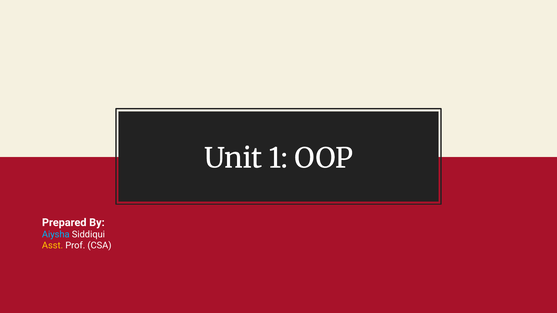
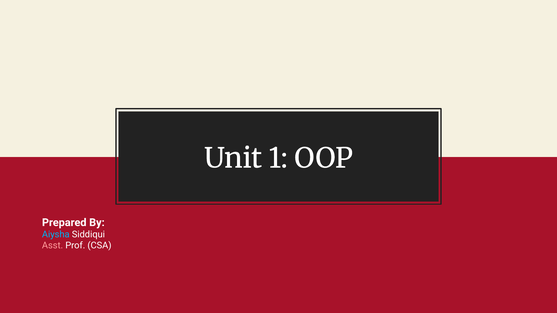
Asst colour: yellow -> pink (53, 246)
